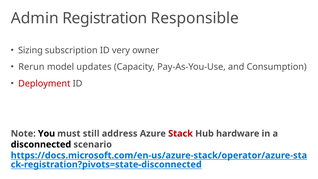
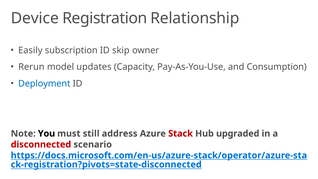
Admin: Admin -> Device (35, 18)
Responsible: Responsible -> Relationship (195, 18)
Sizing: Sizing -> Easily (30, 50)
very: very -> skip (121, 50)
Deployment colour: red -> blue (44, 84)
hardware: hardware -> upgraded (238, 133)
disconnected colour: black -> red (41, 144)
